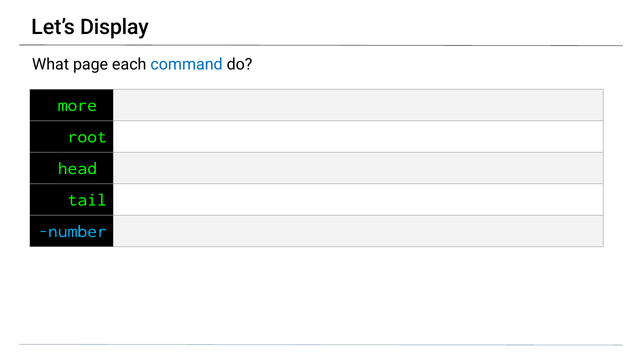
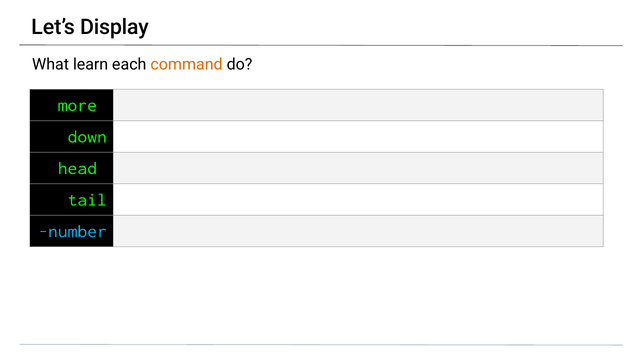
page: page -> learn (91, 65)
command colour: blue -> orange (187, 65)
root: root -> down (87, 137)
